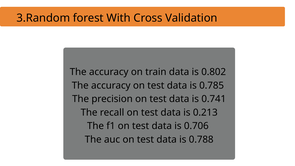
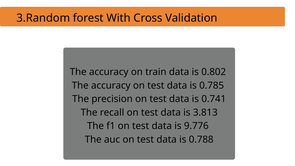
0.213: 0.213 -> 3.813 (205, 112)
0.706: 0.706 -> 9.776 (196, 126)
